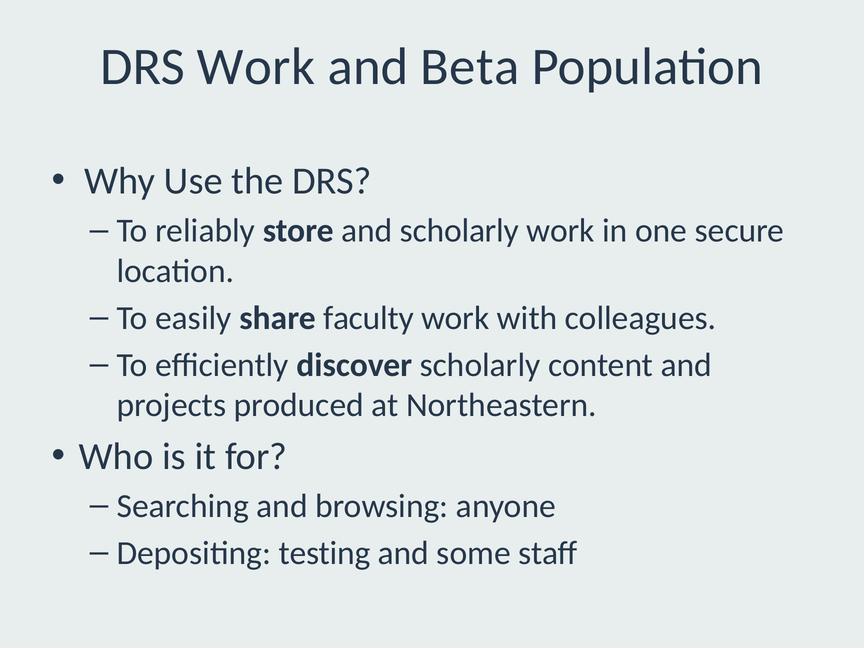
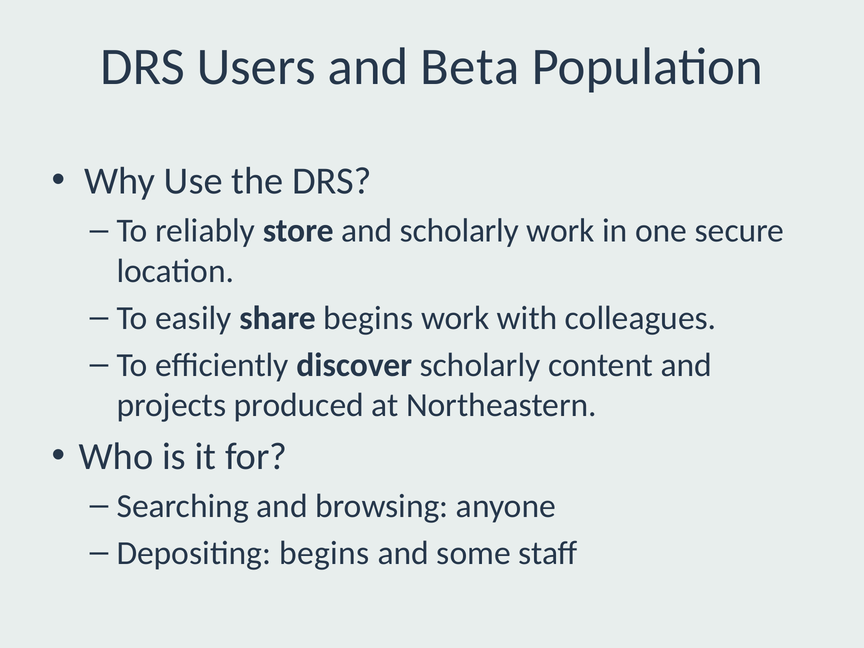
DRS Work: Work -> Users (256, 67)
share faculty: faculty -> begins (368, 318)
Depositing testing: testing -> begins (324, 553)
